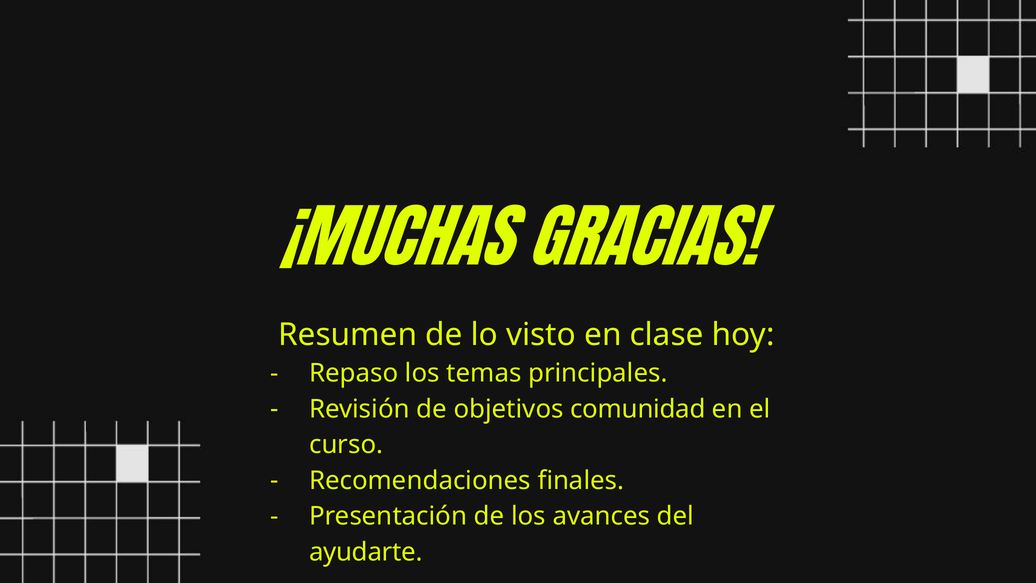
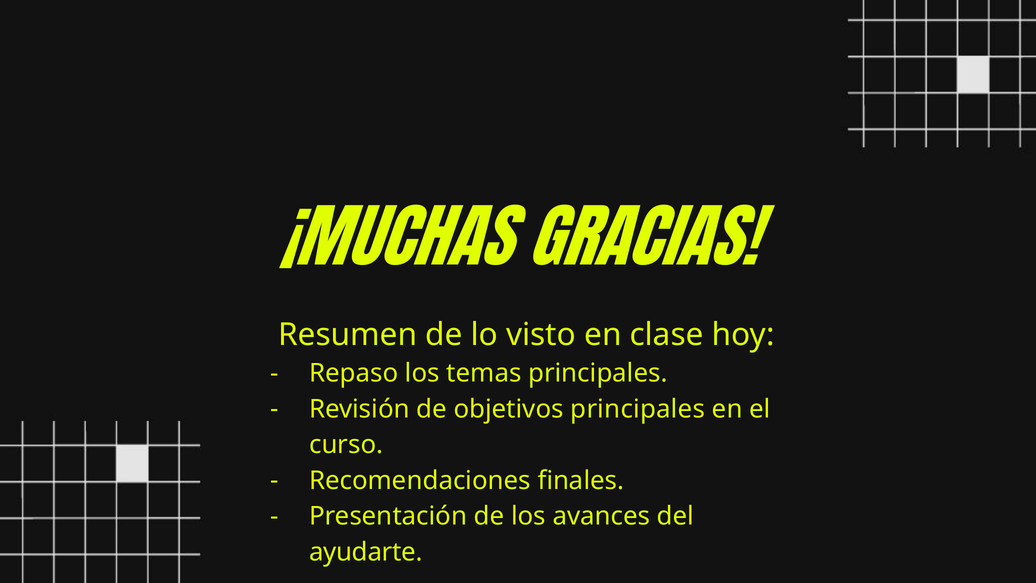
objetivos comunidad: comunidad -> principales (638, 409)
